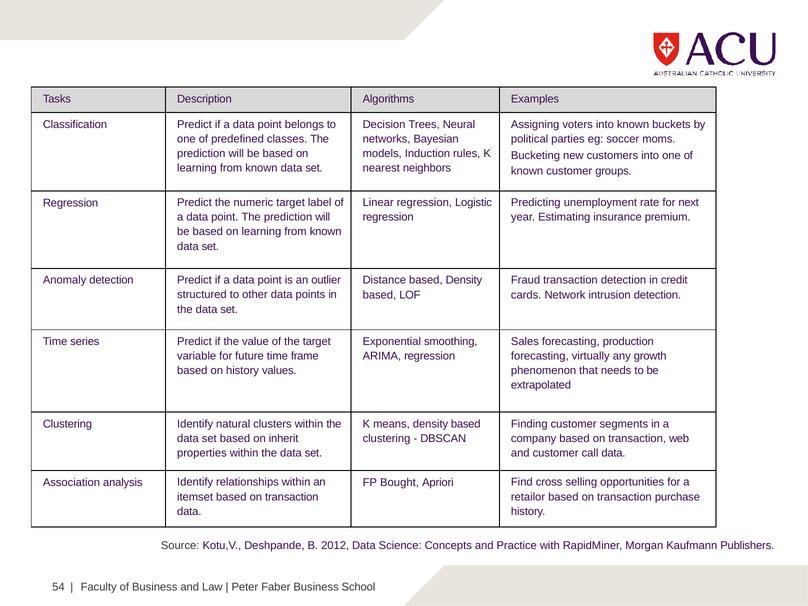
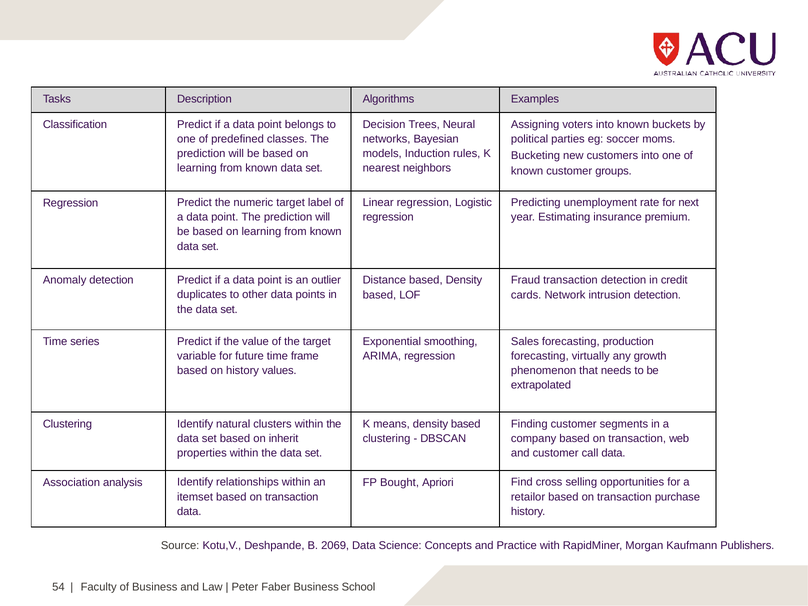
structured: structured -> duplicates (202, 295)
2012: 2012 -> 2069 (335, 546)
